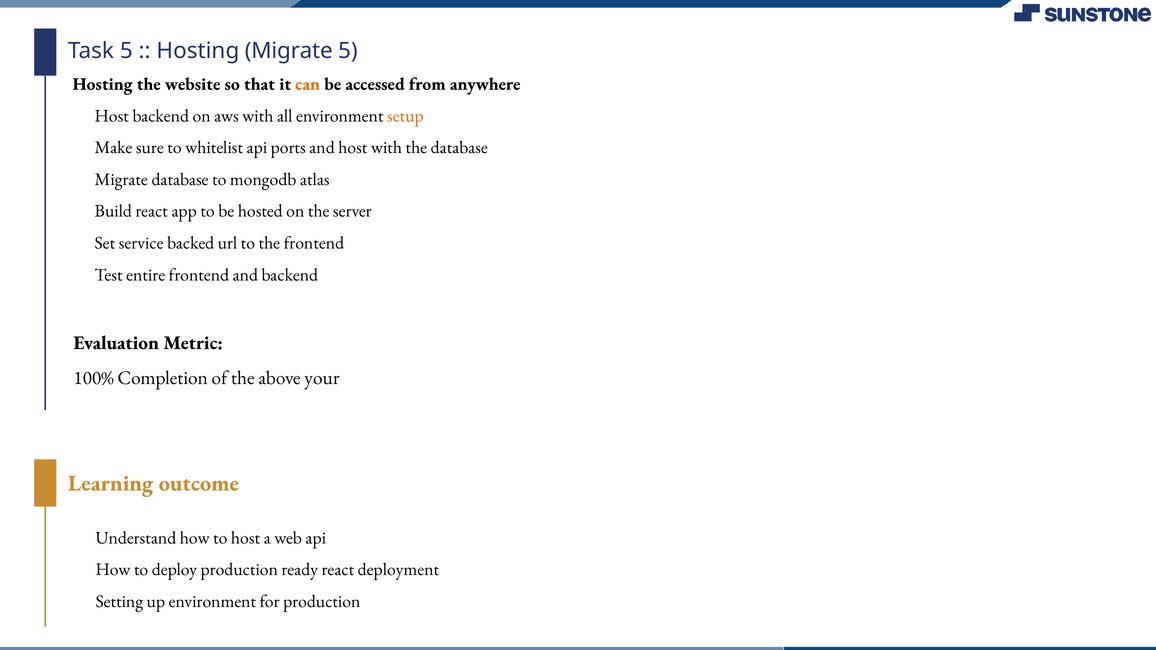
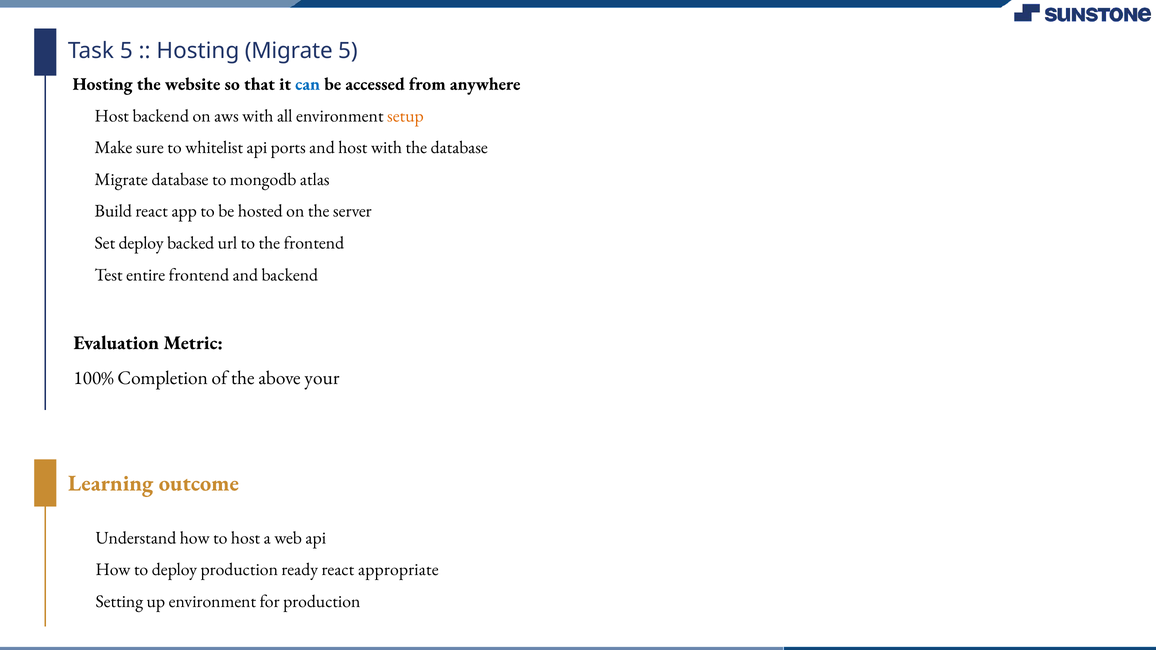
can colour: orange -> blue (308, 84)
Set service: service -> deploy (141, 243)
deployment: deployment -> appropriate (398, 570)
